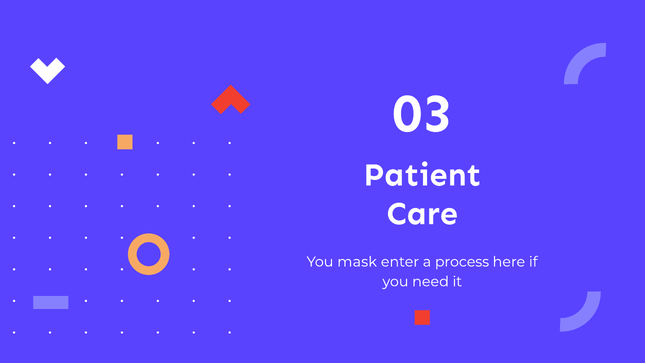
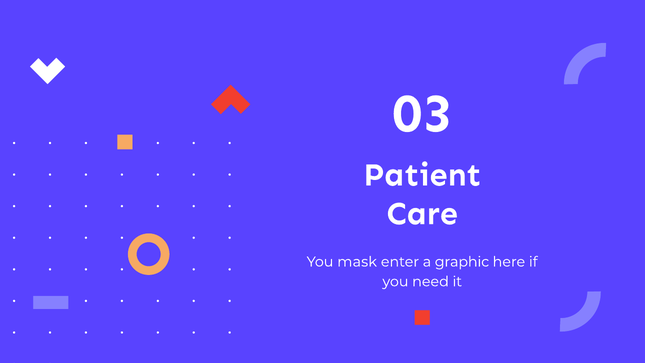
process: process -> graphic (462, 262)
